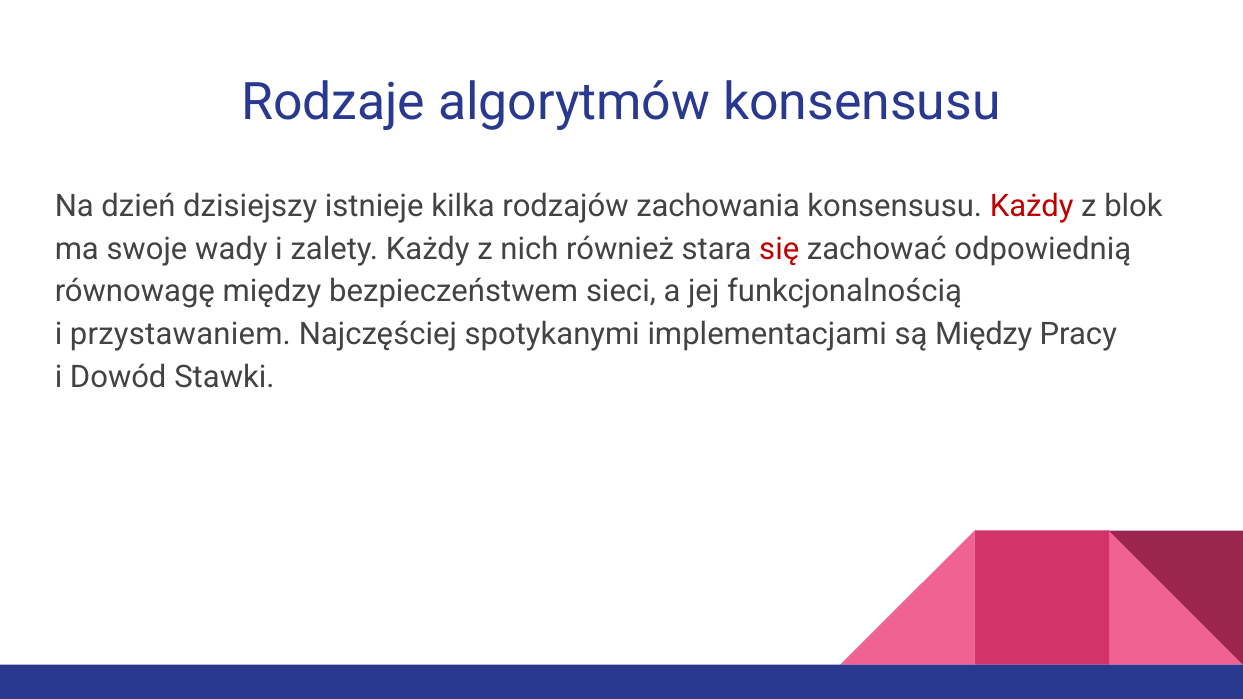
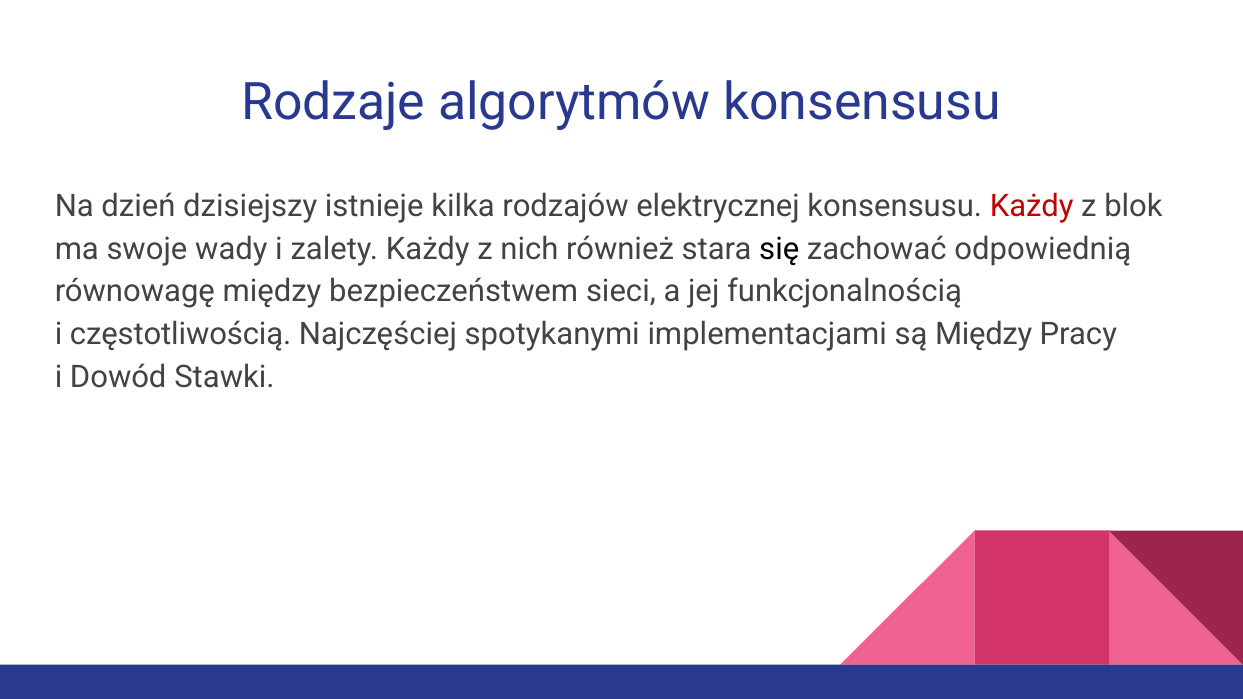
zachowania: zachowania -> elektrycznej (718, 206)
się colour: red -> black (779, 249)
przystawaniem: przystawaniem -> częstotliwością (181, 335)
